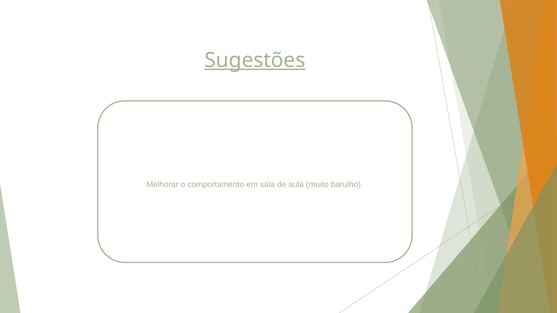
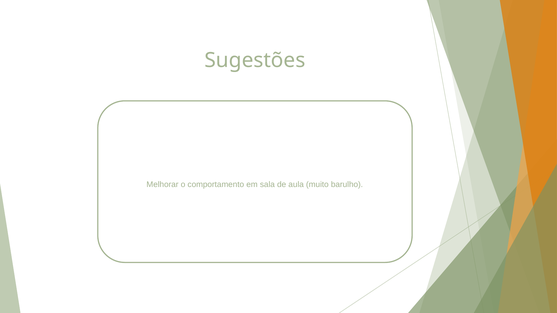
Sugestões underline: present -> none (255, 60)
